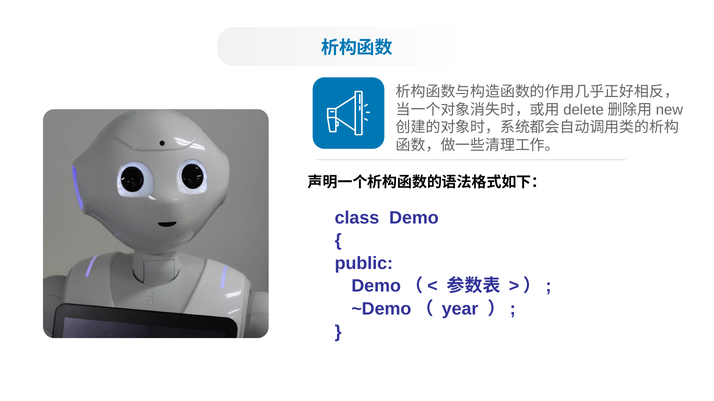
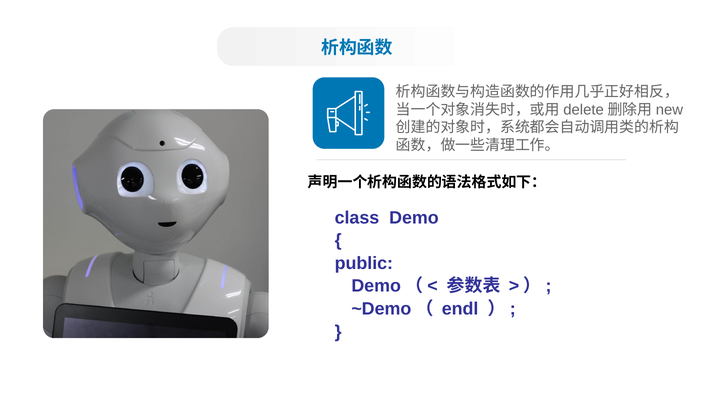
year: year -> endl (460, 309)
